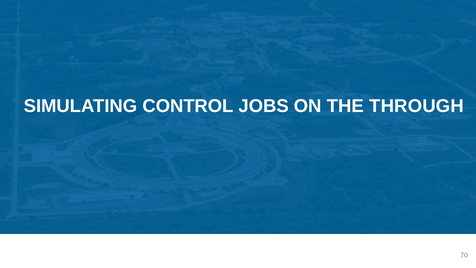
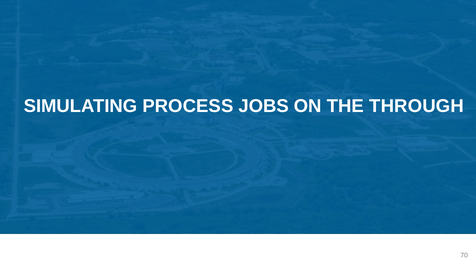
CONTROL: CONTROL -> PROCESS (188, 106)
